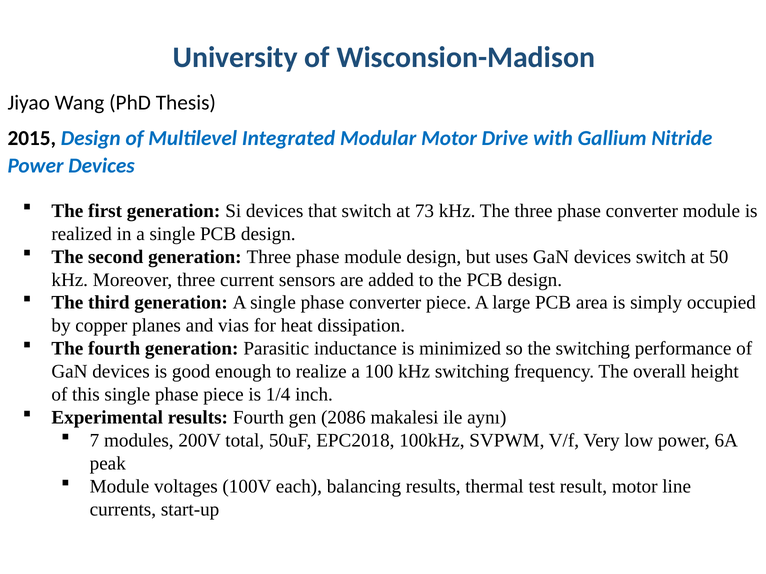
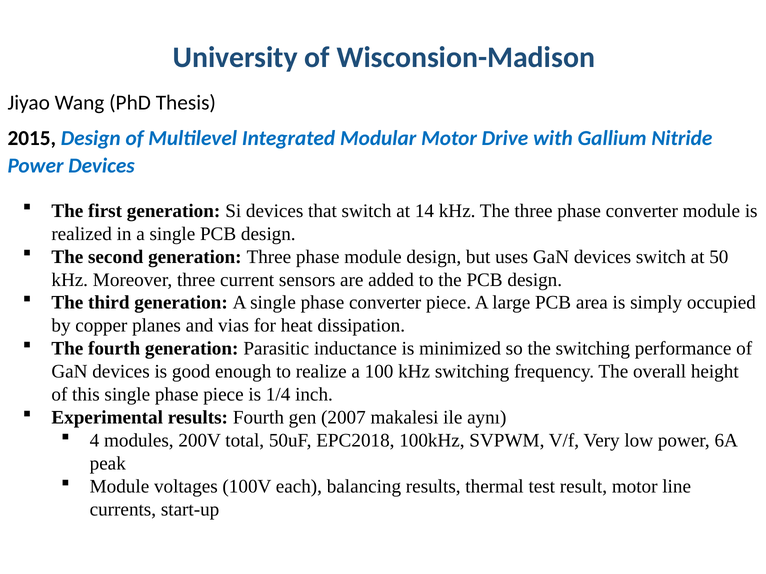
73: 73 -> 14 (424, 211)
2086: 2086 -> 2007 (343, 418)
7: 7 -> 4 (95, 441)
